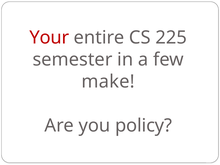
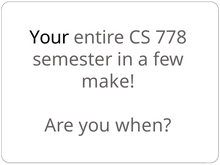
Your colour: red -> black (49, 38)
225: 225 -> 778 (171, 38)
policy: policy -> when (143, 126)
